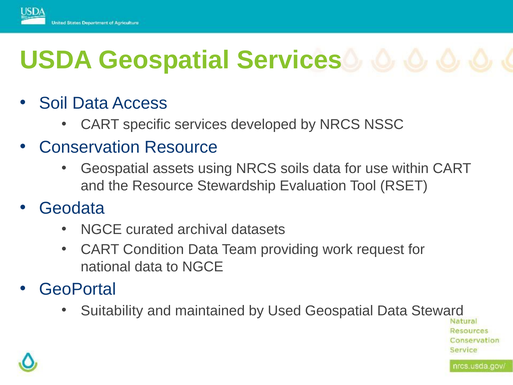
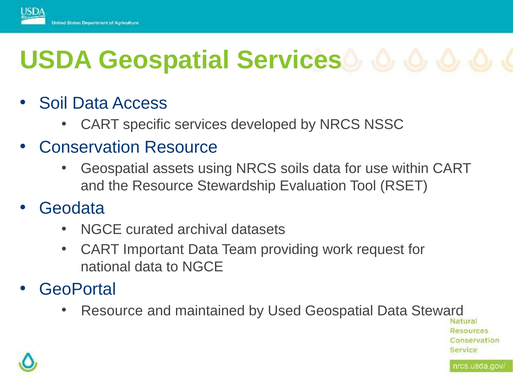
Condition: Condition -> Important (153, 249)
Suitability: Suitability -> Resource (112, 310)
